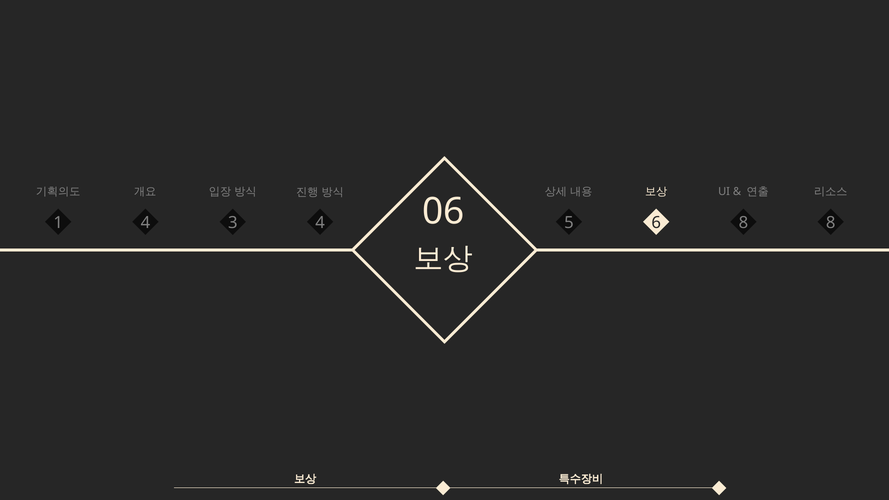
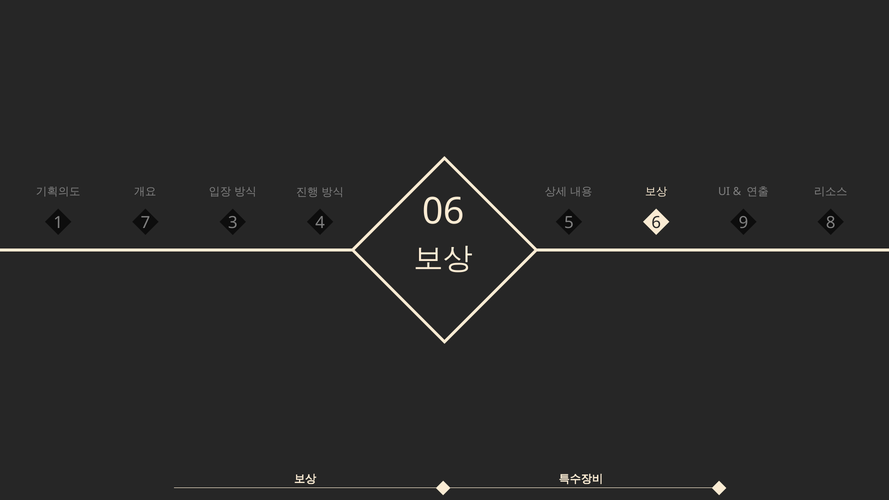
06 8: 8 -> 9 (743, 223)
1 4: 4 -> 7 (145, 223)
